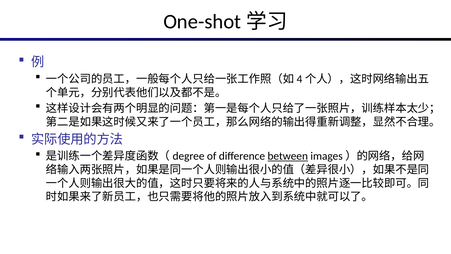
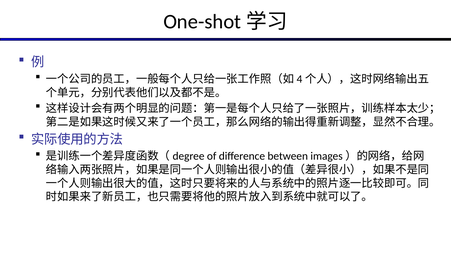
between underline: present -> none (288, 156)
